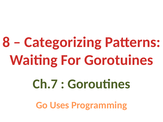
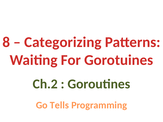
Ch.7: Ch.7 -> Ch.2 (45, 84)
Uses: Uses -> Tells (59, 105)
